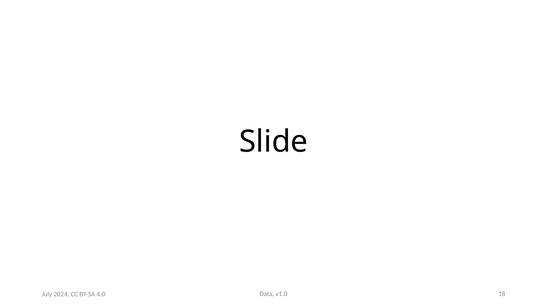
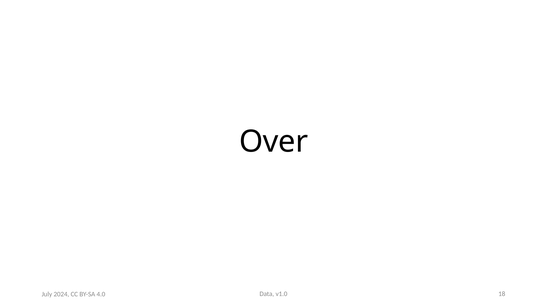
Slide: Slide -> Over (274, 142)
